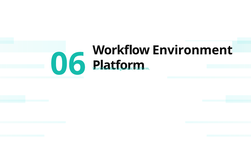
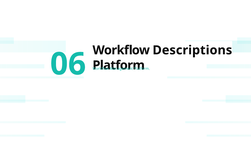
Environment: Environment -> Descriptions (192, 50)
